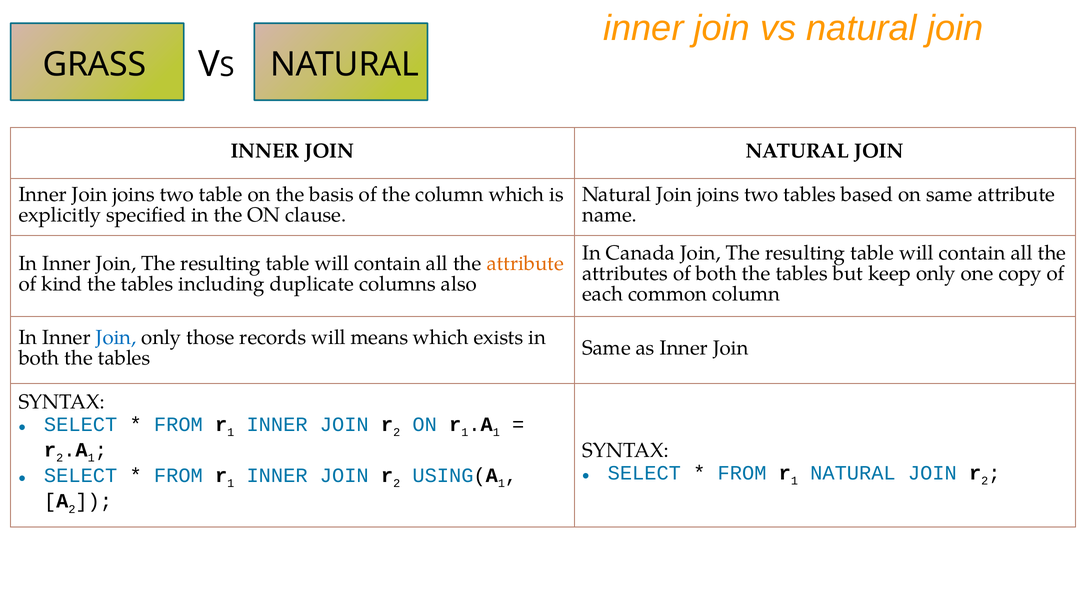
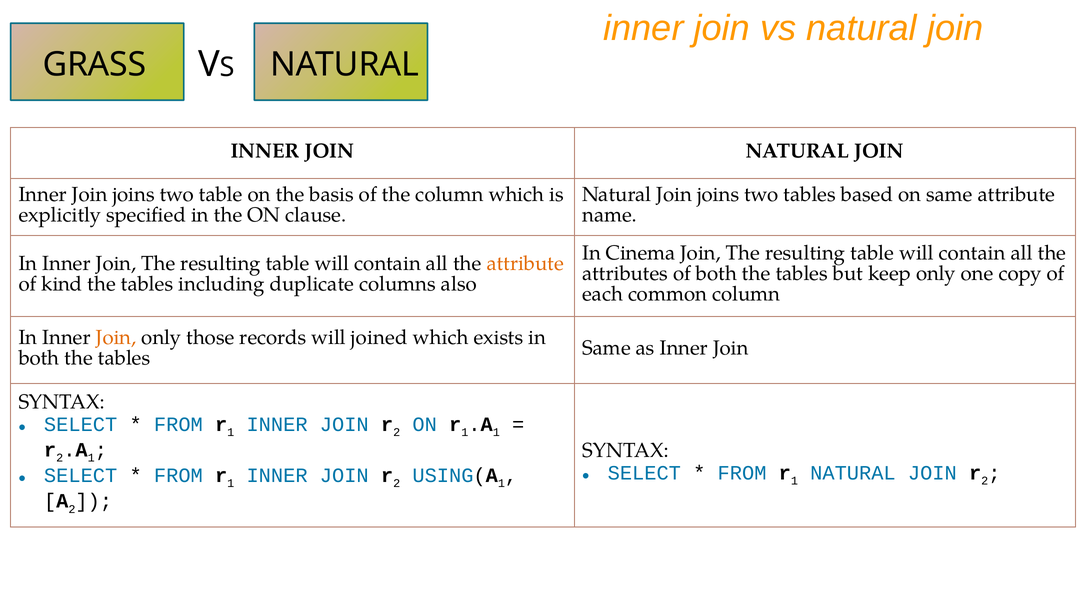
Canada: Canada -> Cinema (641, 253)
Join colour: blue -> orange (116, 338)
means: means -> joined (379, 338)
